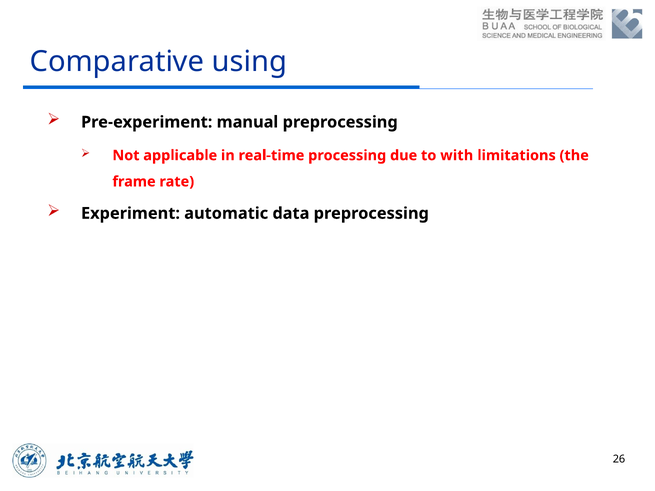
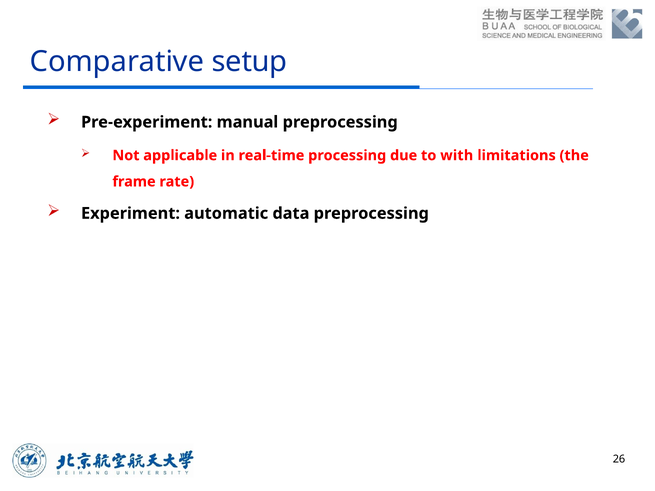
using: using -> setup (250, 62)
